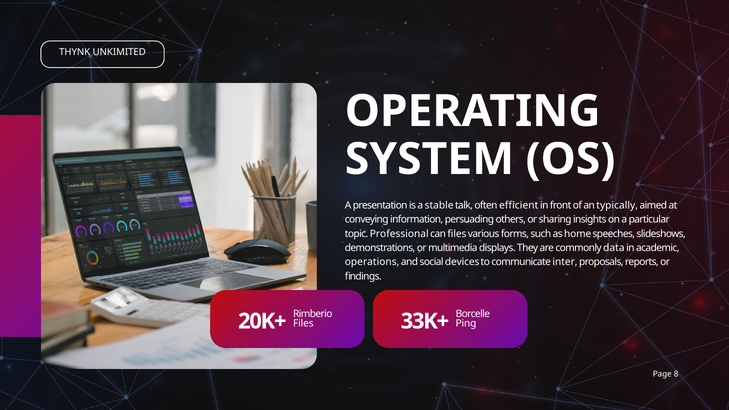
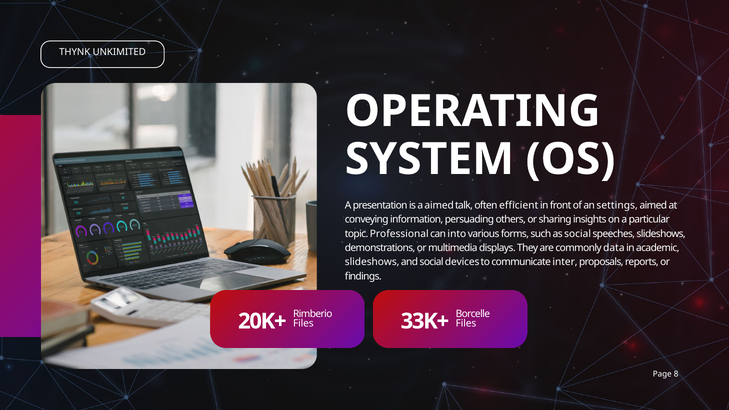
a stable: stable -> aimed (439, 205)
typically: typically -> settings (617, 205)
can files: files -> into (457, 234)
as home: home -> social (578, 234)
operations: operations -> slideshows (372, 262)
Ping: Ping -> Files (466, 324)
